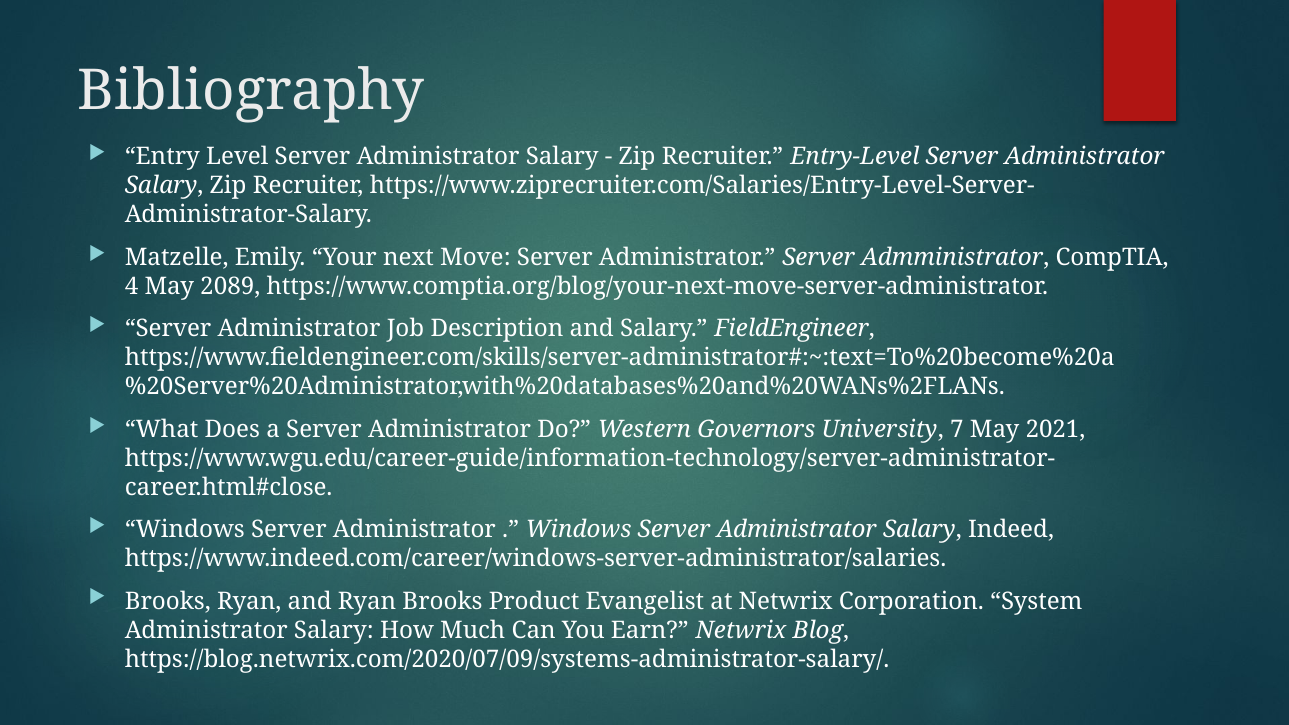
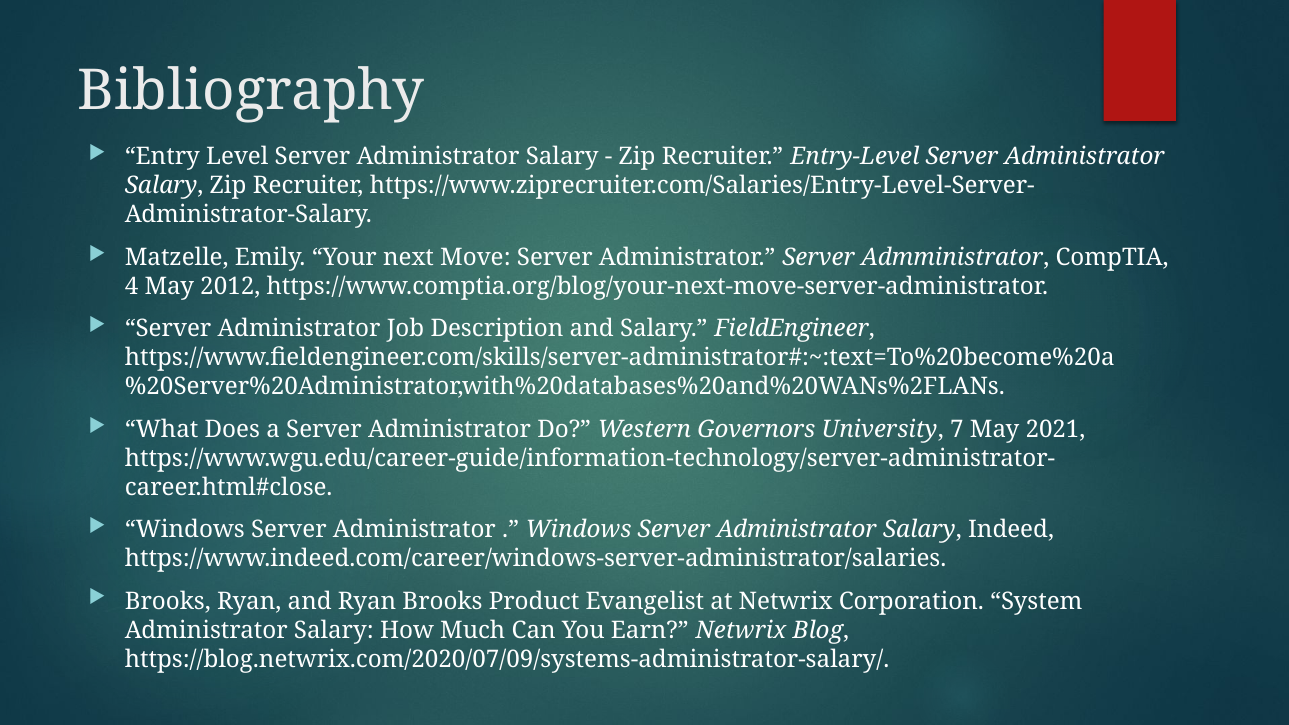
2089: 2089 -> 2012 (230, 286)
